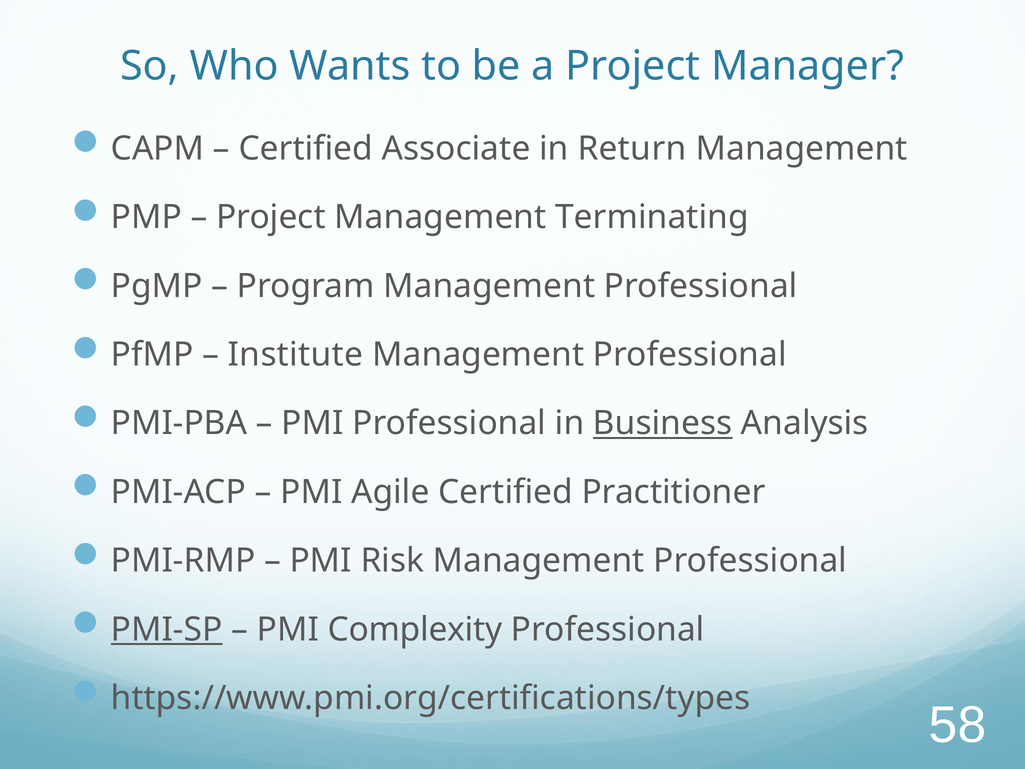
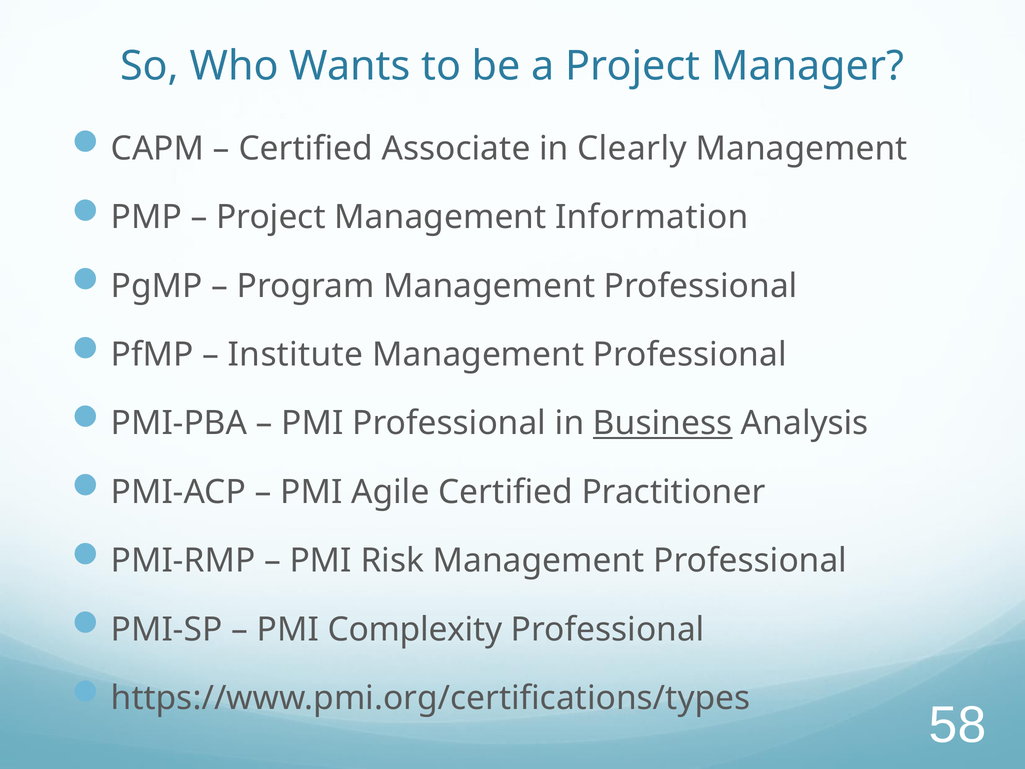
Return: Return -> Clearly (632, 149)
Terminating: Terminating -> Information (652, 217)
PMI-SP underline: present -> none (167, 629)
